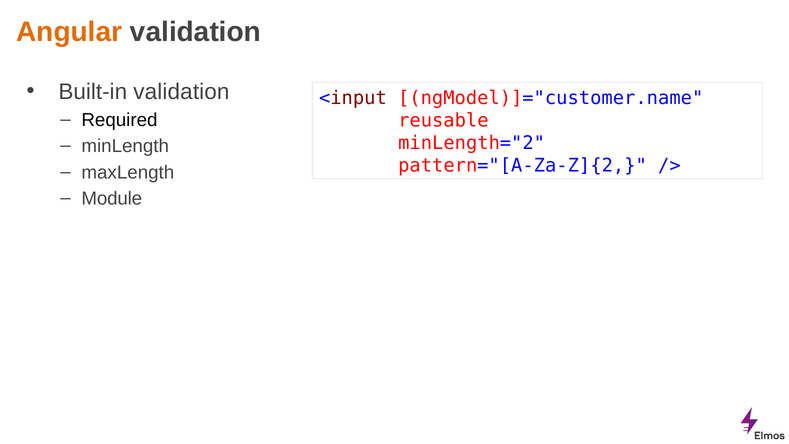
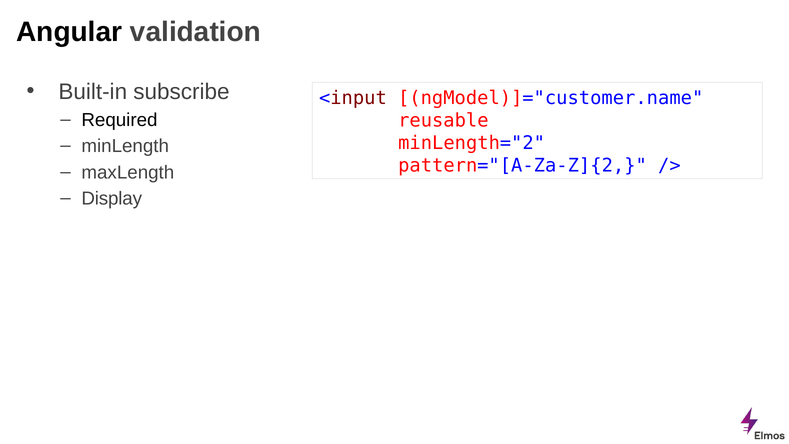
Angular colour: orange -> black (69, 32)
Built-in validation: validation -> subscribe (181, 92)
Module: Module -> Display (112, 199)
